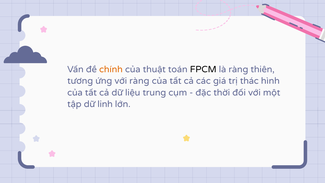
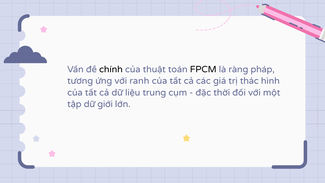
chính colour: orange -> black (111, 69)
thiên: thiên -> pháp (263, 69)
với ràng: ràng -> ranh (139, 81)
linh: linh -> giới (105, 104)
